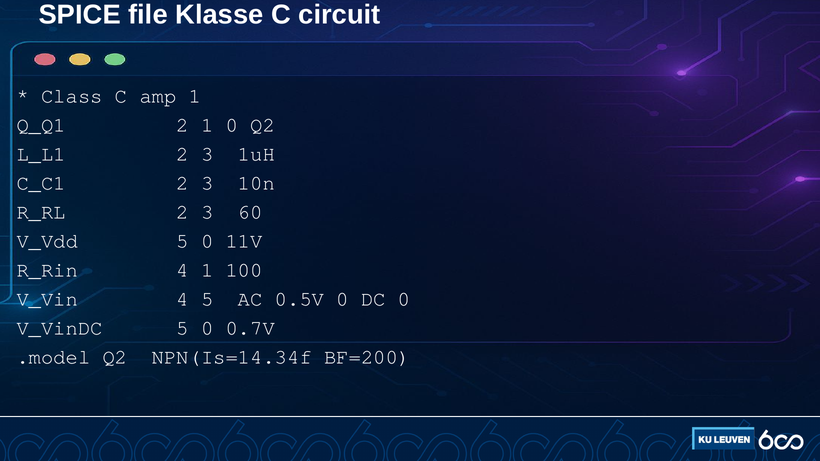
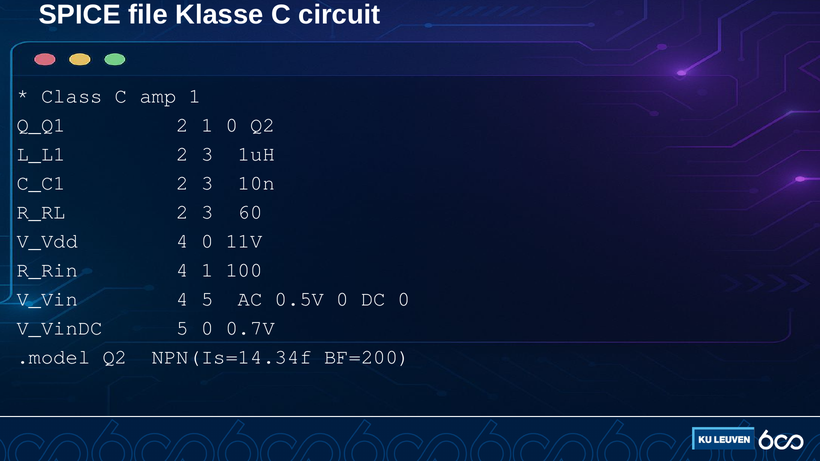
V_Vdd 5: 5 -> 4 (183, 241)
